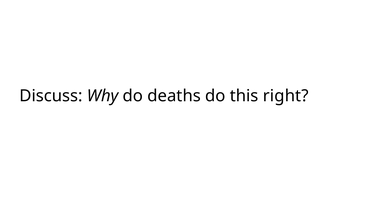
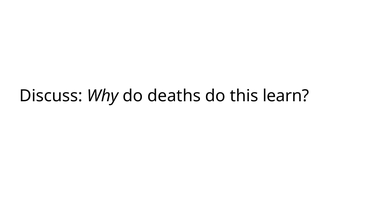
right: right -> learn (286, 96)
